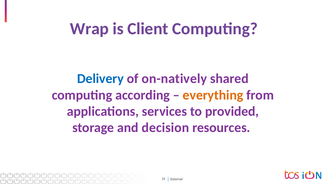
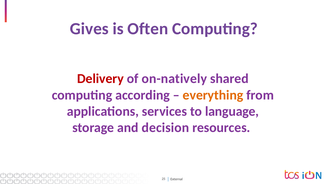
Wrap: Wrap -> Gives (89, 29)
Client: Client -> Often (148, 29)
Delivery colour: blue -> red (100, 79)
provided: provided -> language (232, 112)
